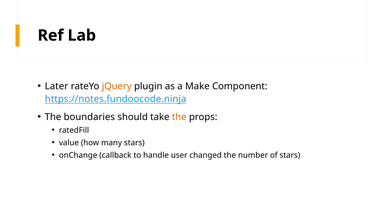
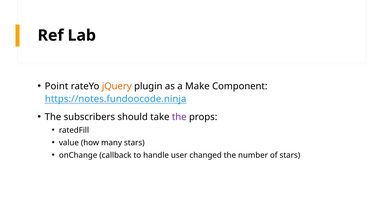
Later: Later -> Point (57, 86)
boundaries: boundaries -> subscribers (89, 117)
the colour: orange -> purple (179, 117)
